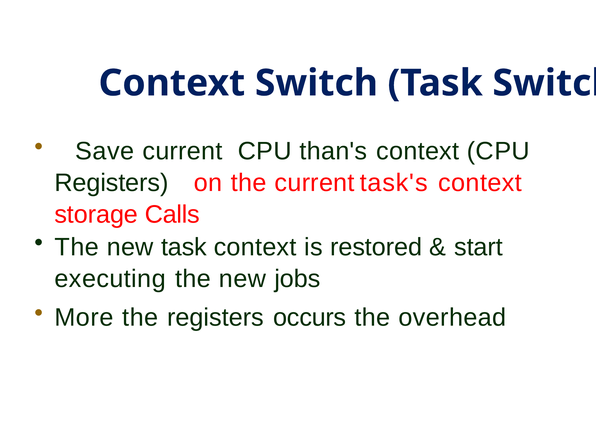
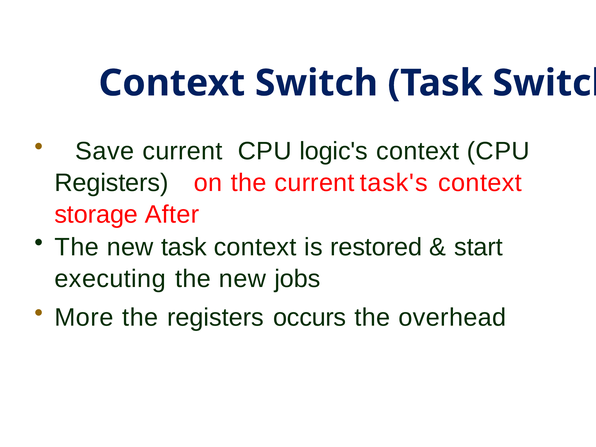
than's: than's -> logic's (334, 151)
Calls: Calls -> After (172, 214)
